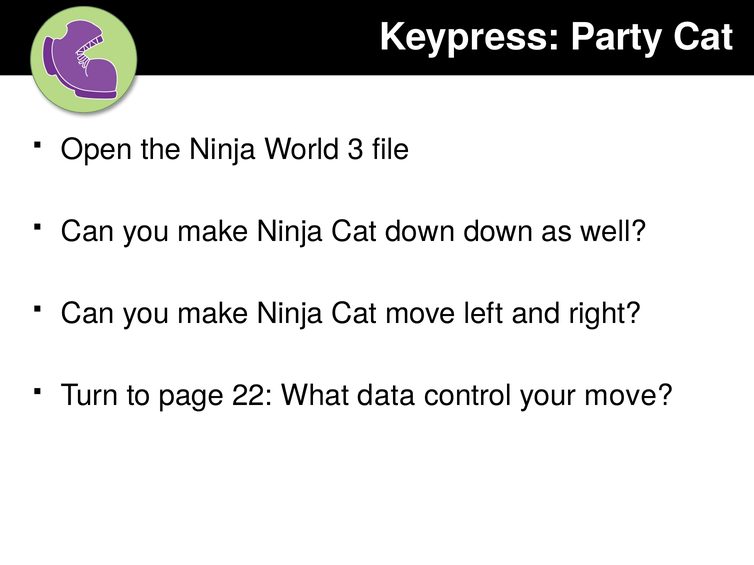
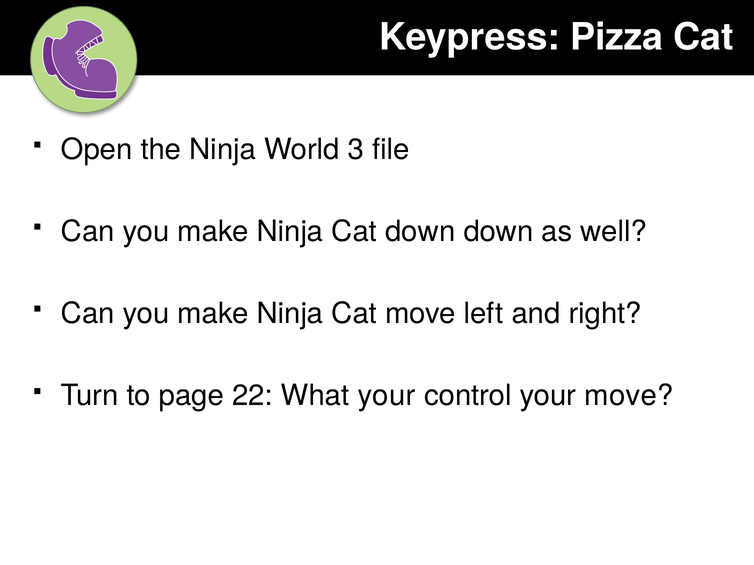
Party: Party -> Pizza (617, 37)
What data: data -> your (386, 396)
